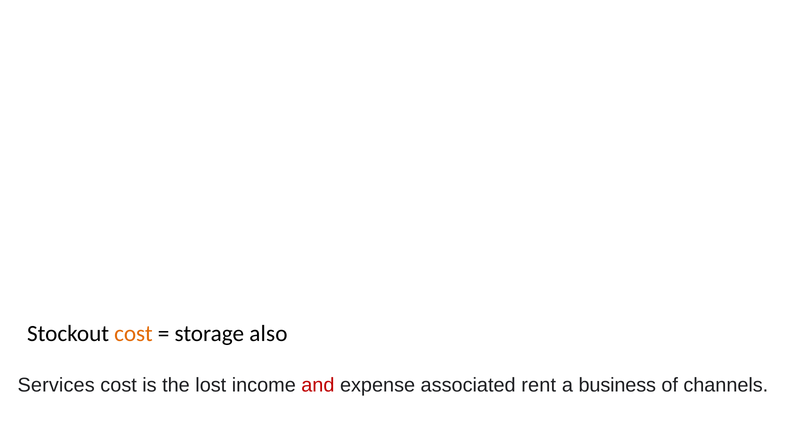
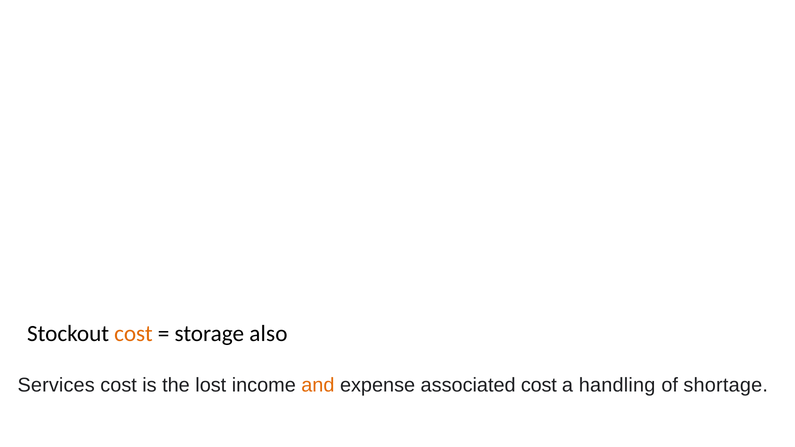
and colour: red -> orange (318, 385)
associated rent: rent -> cost (539, 385)
business: business -> handling (617, 385)
channels: channels -> shortage (726, 385)
